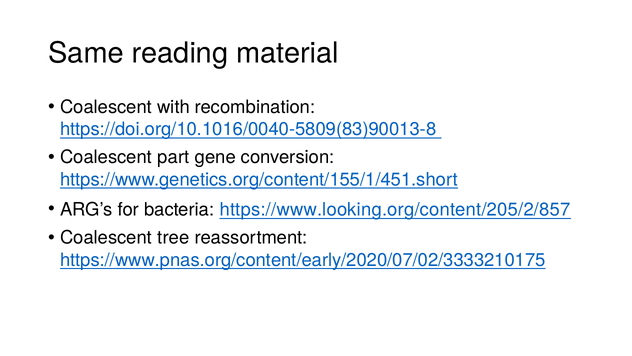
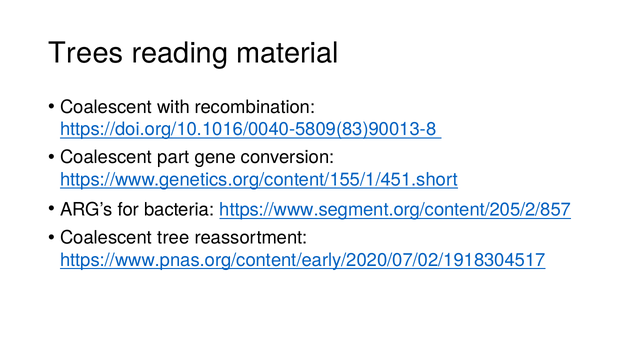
Same: Same -> Trees (86, 53)
https://www.looking.org/content/205/2/857: https://www.looking.org/content/205/2/857 -> https://www.segment.org/content/205/2/857 (395, 210)
https://www.pnas.org/content/early/2020/07/02/3333210175: https://www.pnas.org/content/early/2020/07/02/3333210175 -> https://www.pnas.org/content/early/2020/07/02/1918304517 (303, 260)
